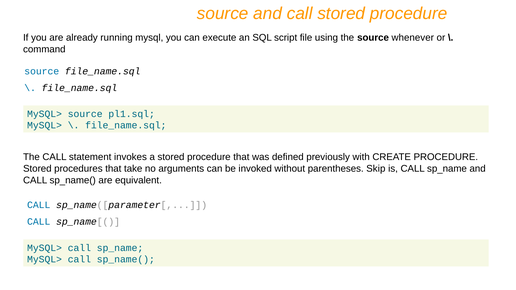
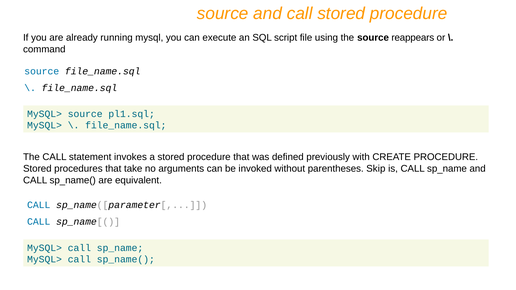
whenever: whenever -> reappears (413, 38)
